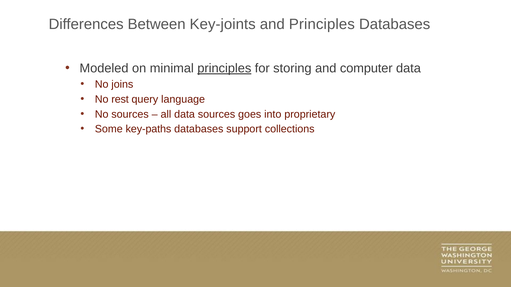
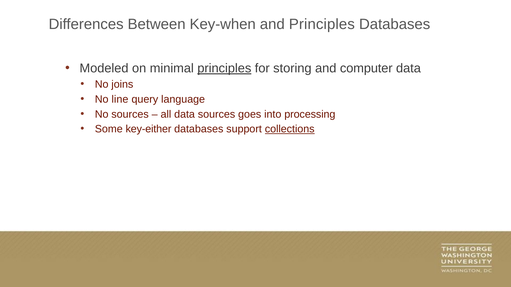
Key-joints: Key-joints -> Key-when (223, 24)
rest: rest -> line (120, 99)
proprietary: proprietary -> processing (310, 114)
key-paths: key-paths -> key-either (148, 129)
collections underline: none -> present (290, 129)
